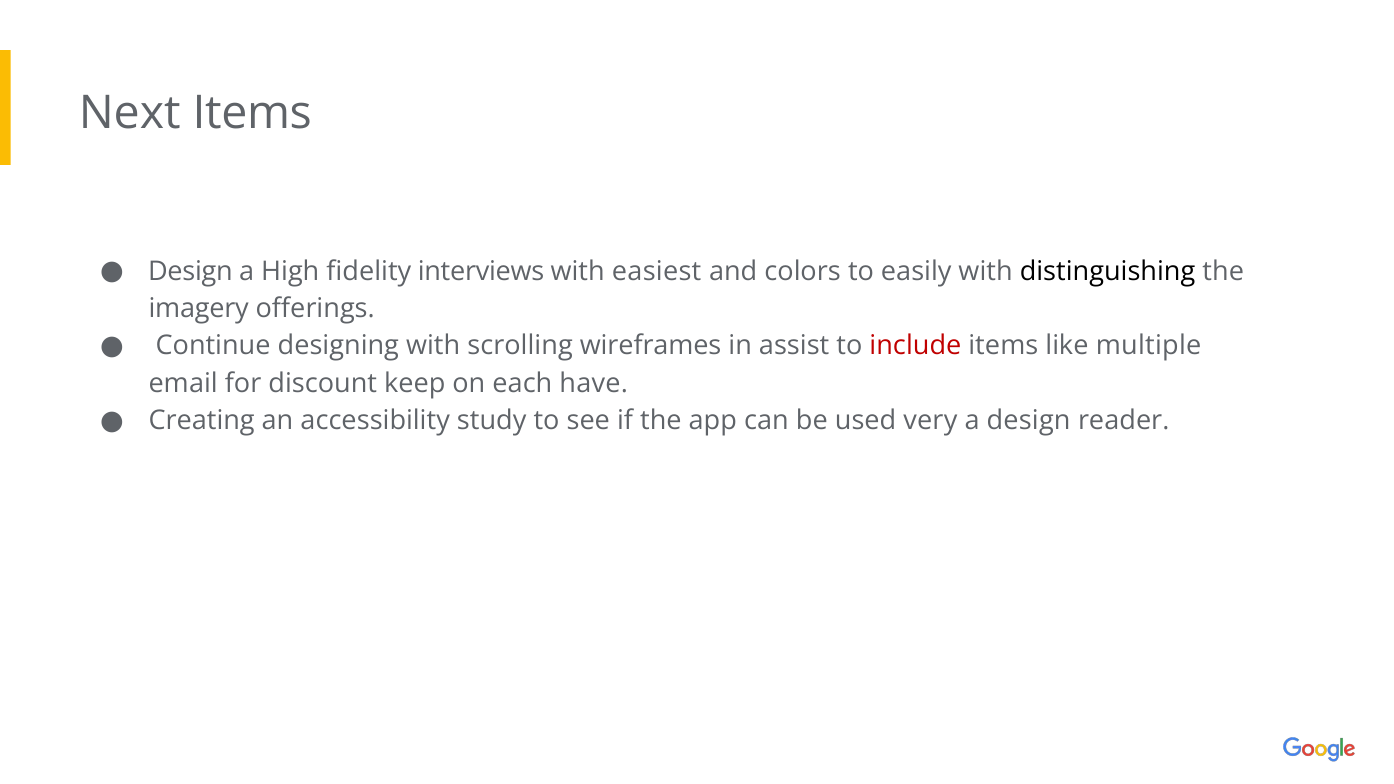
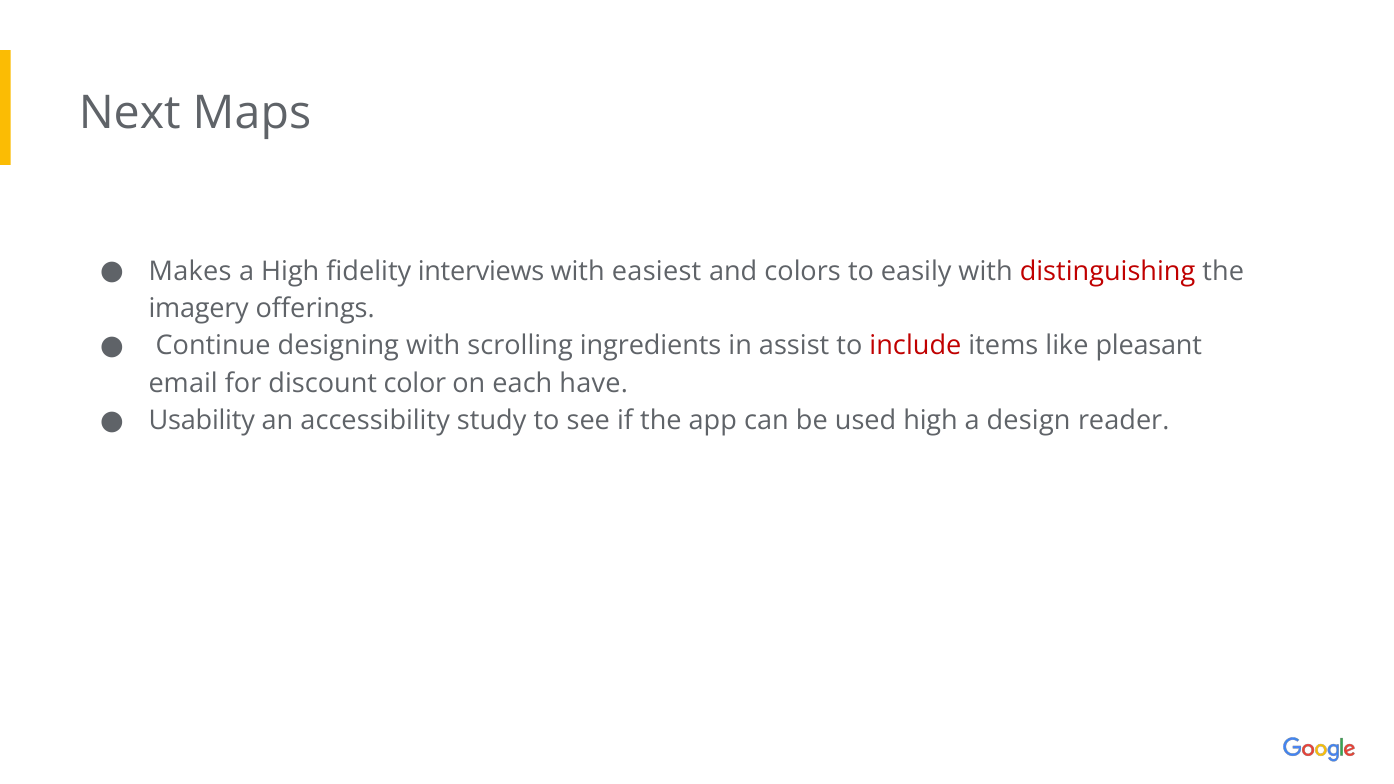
Next Items: Items -> Maps (252, 113)
Design: Design -> Makes (190, 271)
distinguishing colour: black -> red (1108, 271)
wireframes: wireframes -> ingredients (651, 346)
multiple: multiple -> pleasant (1149, 346)
keep: keep -> color (415, 383)
Creating: Creating -> Usability (202, 421)
used very: very -> high (930, 421)
